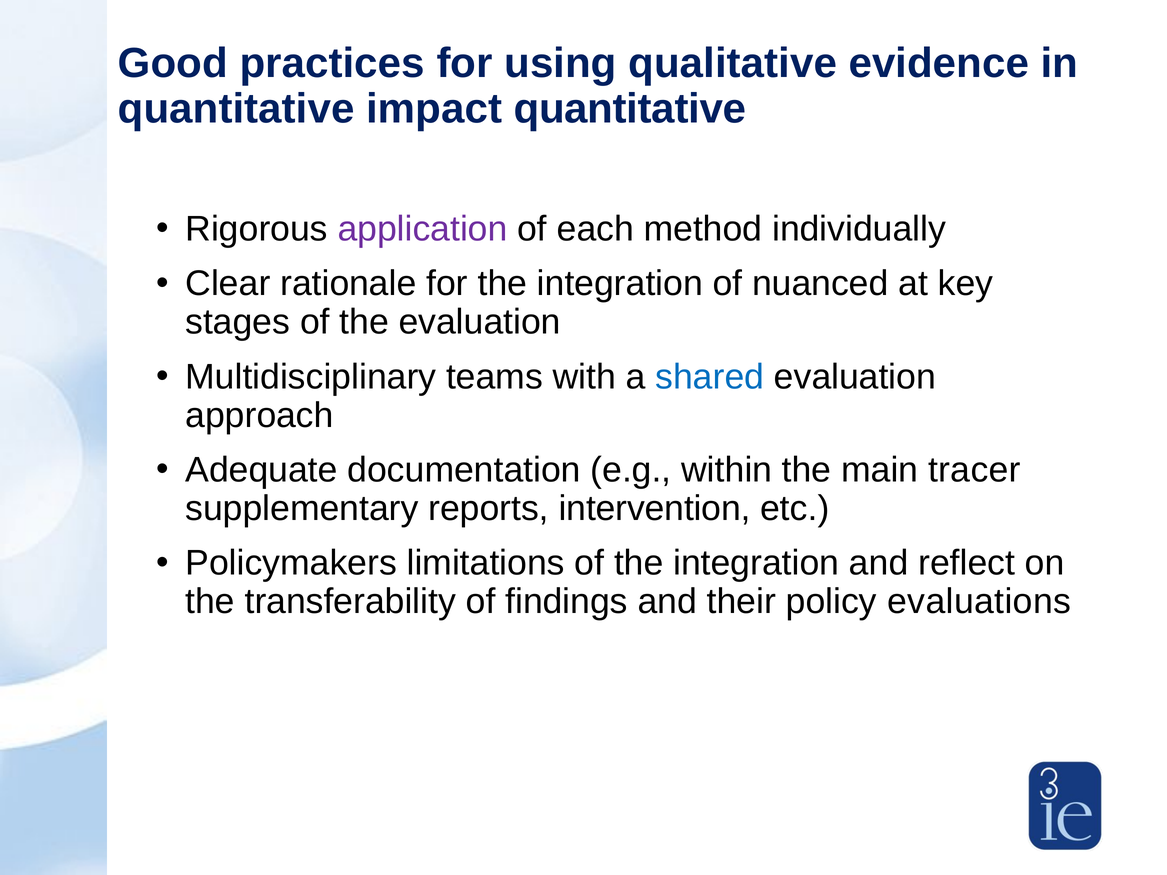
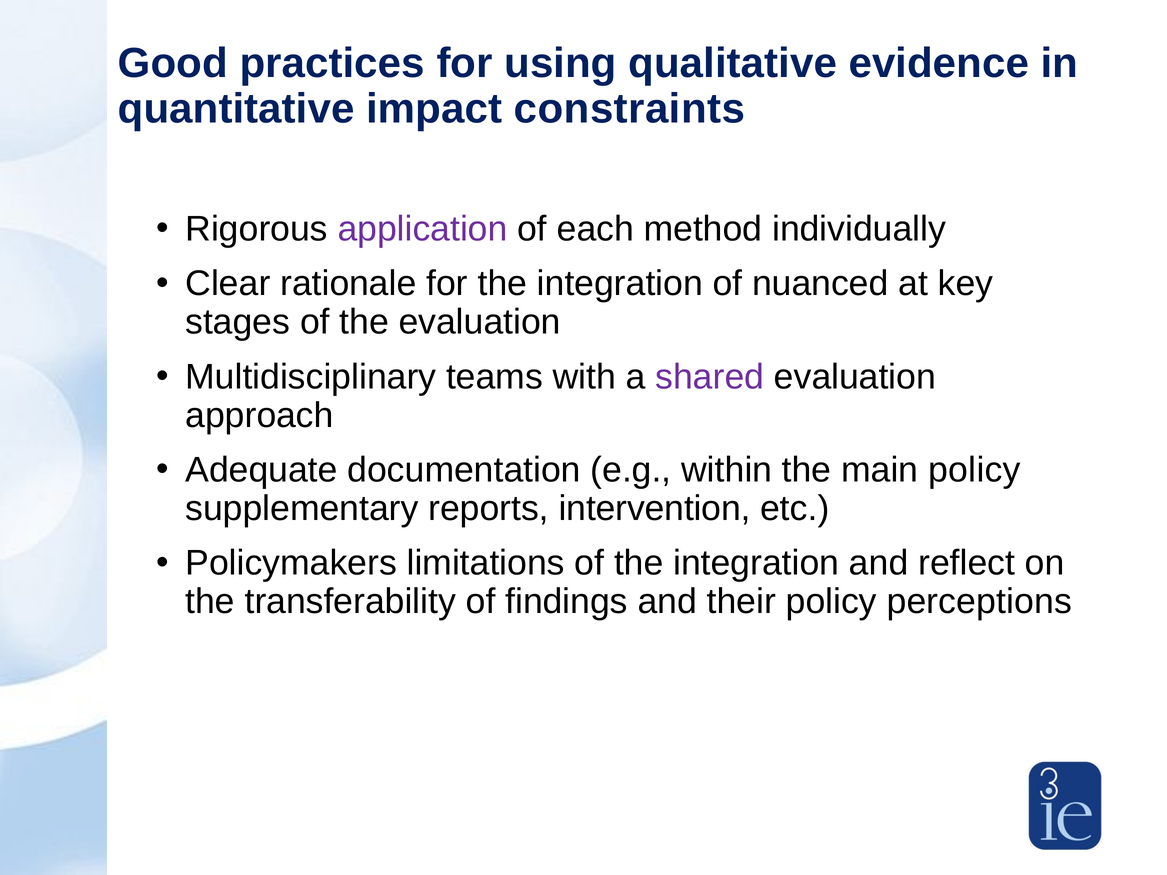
impact quantitative: quantitative -> constraints (629, 109)
shared colour: blue -> purple (710, 377)
main tracer: tracer -> policy (974, 470)
evaluations: evaluations -> perceptions (979, 602)
